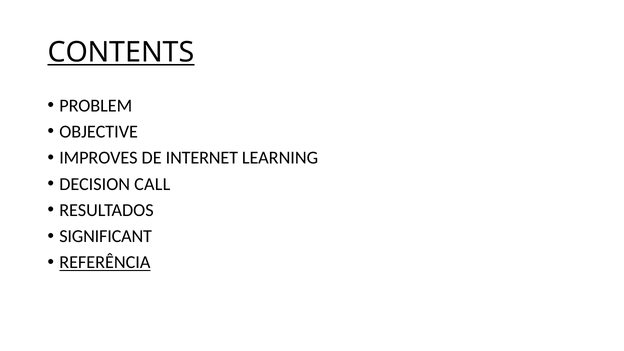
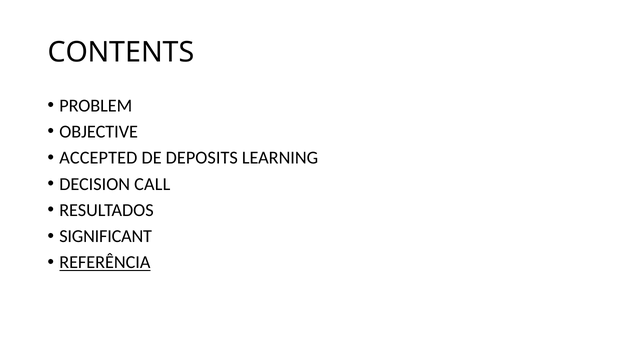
CONTENTS underline: present -> none (121, 52)
IMPROVES: IMPROVES -> ACCEPTED (98, 158)
INTERNET: INTERNET -> DEPOSITS (202, 158)
